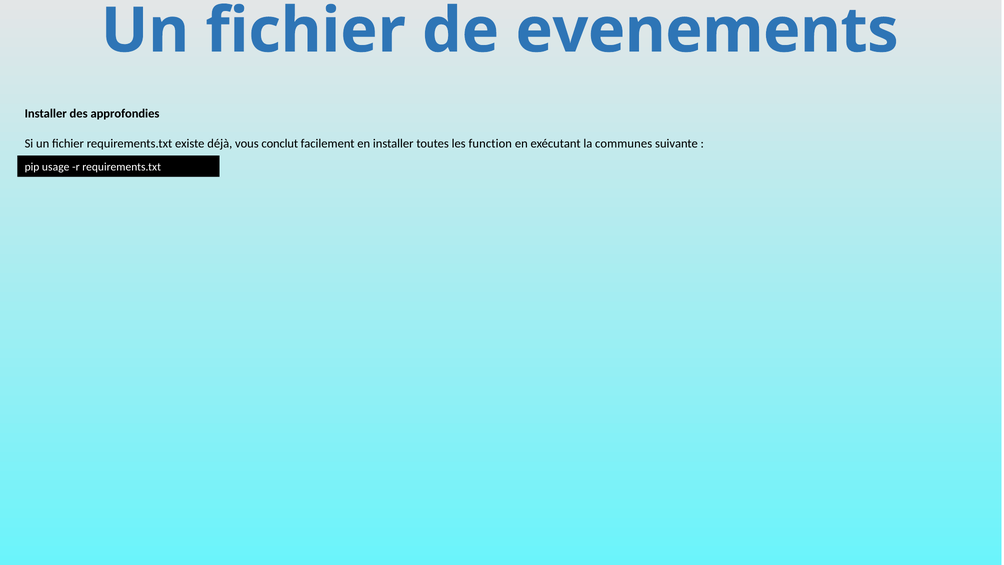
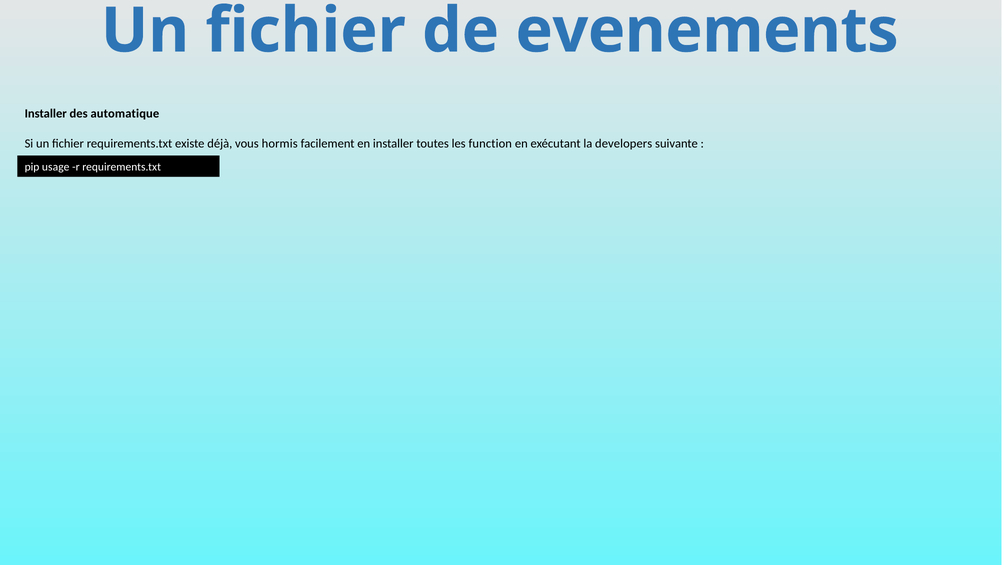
approfondies: approfondies -> automatique (125, 114)
conclut: conclut -> hormis (280, 144)
communes: communes -> developers (624, 144)
